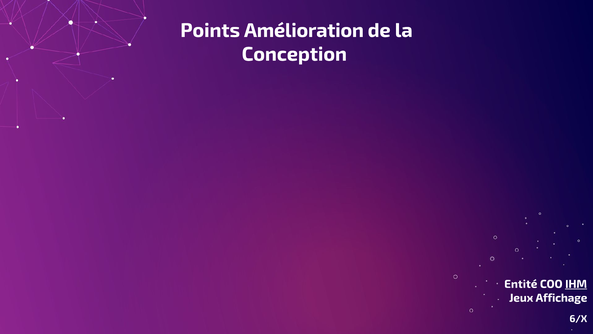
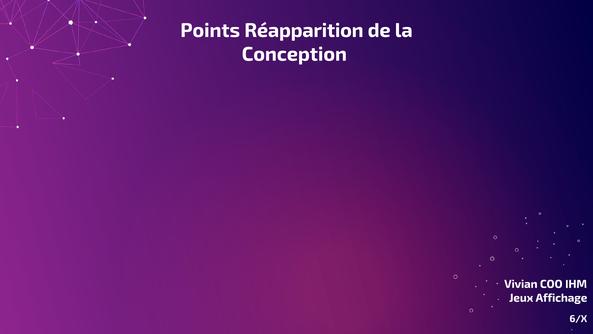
Amélioration: Amélioration -> Réapparition (304, 30)
Entité: Entité -> Vivian (521, 284)
IHM underline: present -> none (576, 284)
